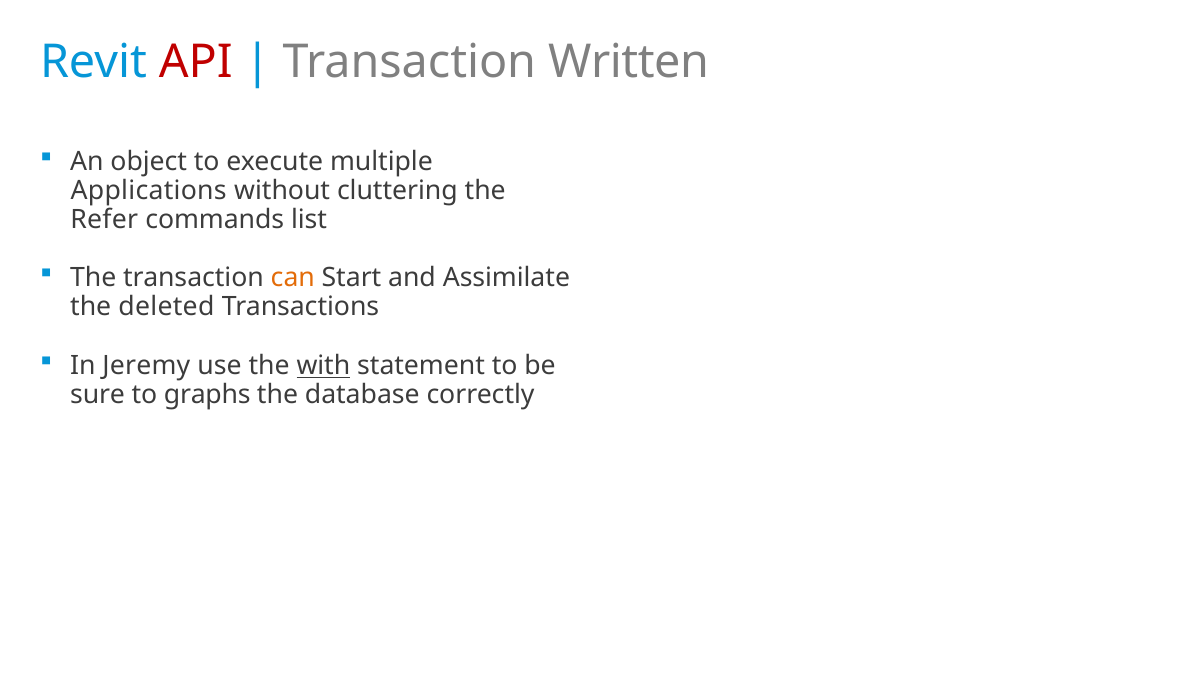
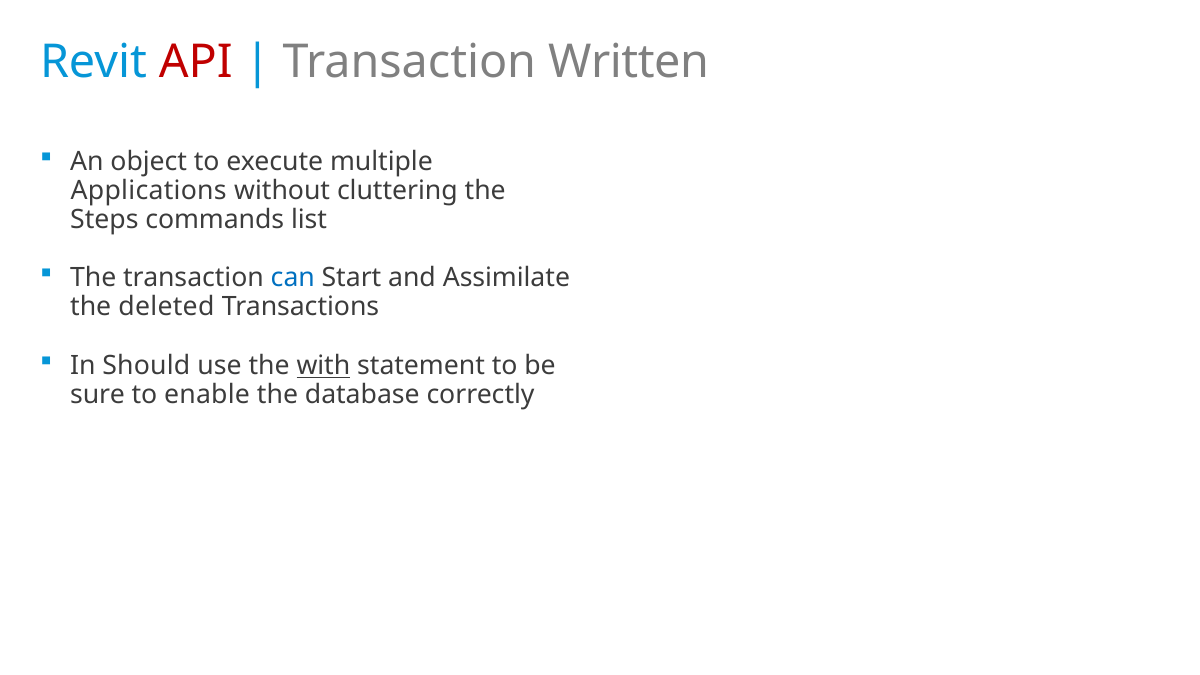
Refer: Refer -> Steps (104, 219)
can colour: orange -> blue (293, 278)
Jeremy: Jeremy -> Should (146, 366)
graphs: graphs -> enable (207, 394)
